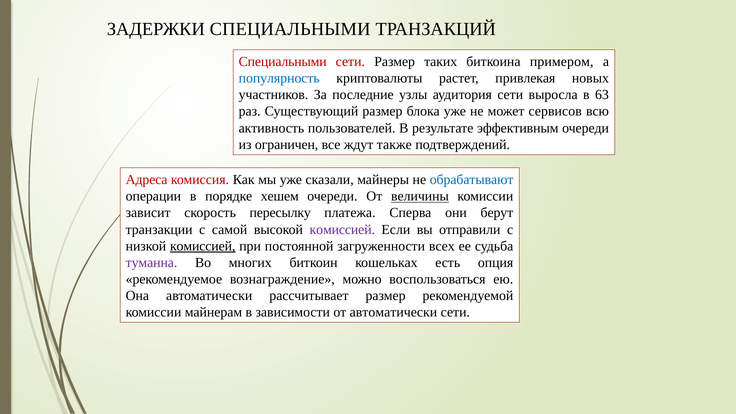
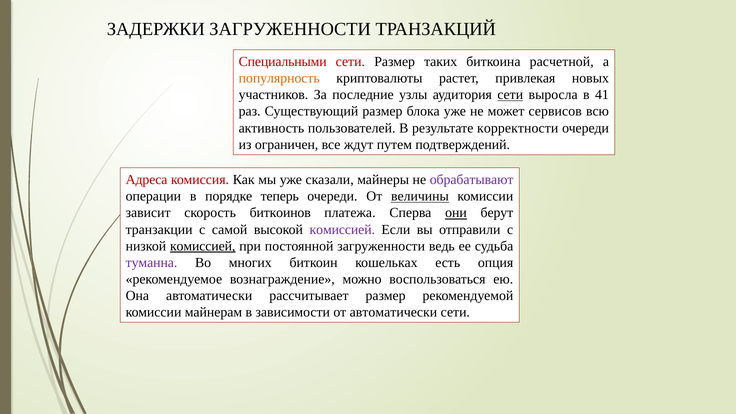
ЗАДЕРЖКИ СПЕЦИАЛЬНЫМИ: СПЕЦИАЛЬНЫМИ -> ЗАГРУЖЕННОСТИ (290, 29)
примером: примером -> расчетной (562, 62)
популярность colour: blue -> orange (279, 78)
сети underline: none -> present (510, 95)
63: 63 -> 41 (602, 95)
эффективным: эффективным -> корректности (518, 128)
также: также -> путем (394, 145)
обрабатывают colour: blue -> purple (472, 180)
хешем: хешем -> теперь (280, 196)
пересылку: пересылку -> биткоинов (280, 213)
они underline: none -> present (456, 213)
всех: всех -> ведь (442, 246)
